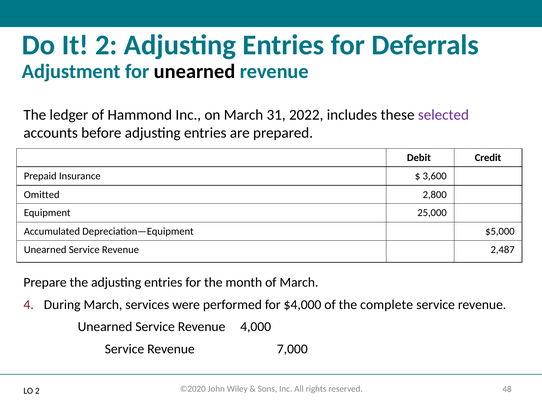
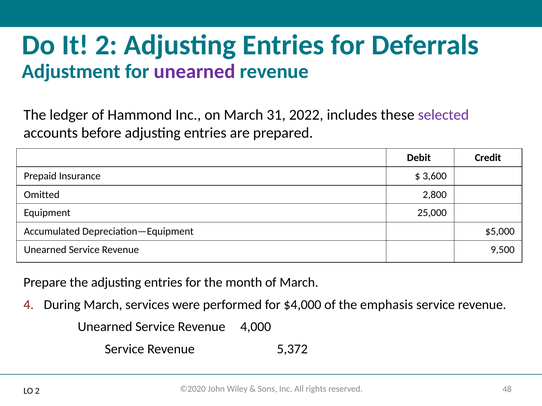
unearned colour: black -> purple (195, 72)
2,487: 2,487 -> 9,500 (503, 250)
complete: complete -> emphasis (387, 305)
7,000: 7,000 -> 5,372 (292, 349)
